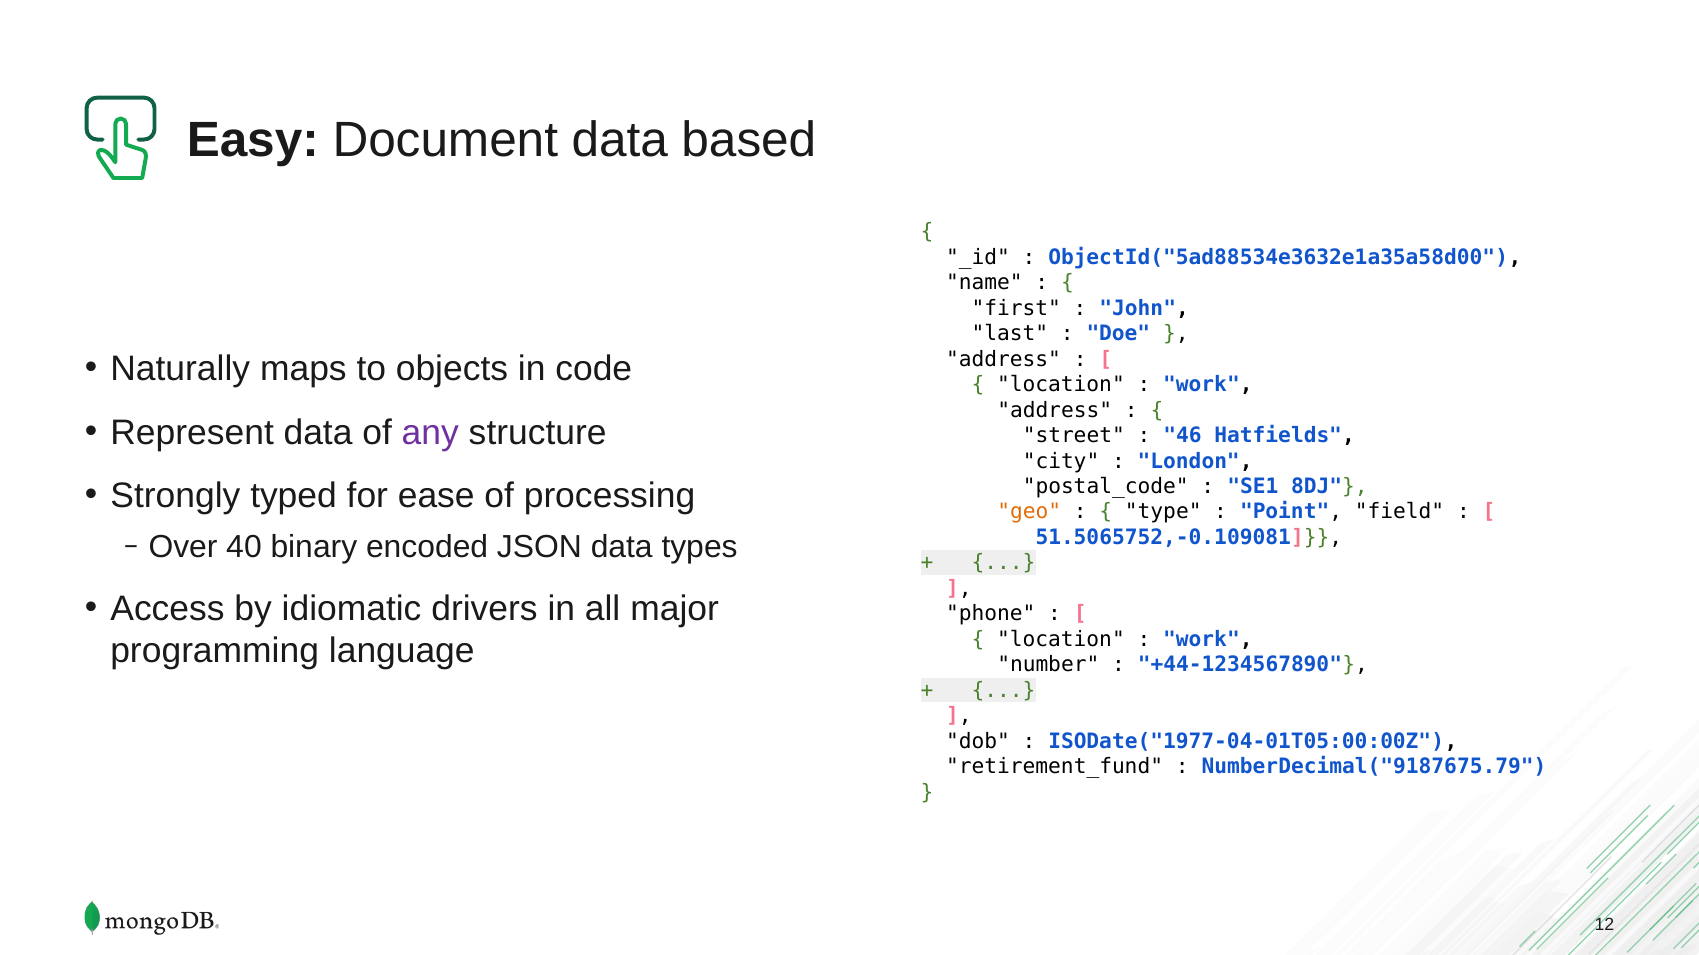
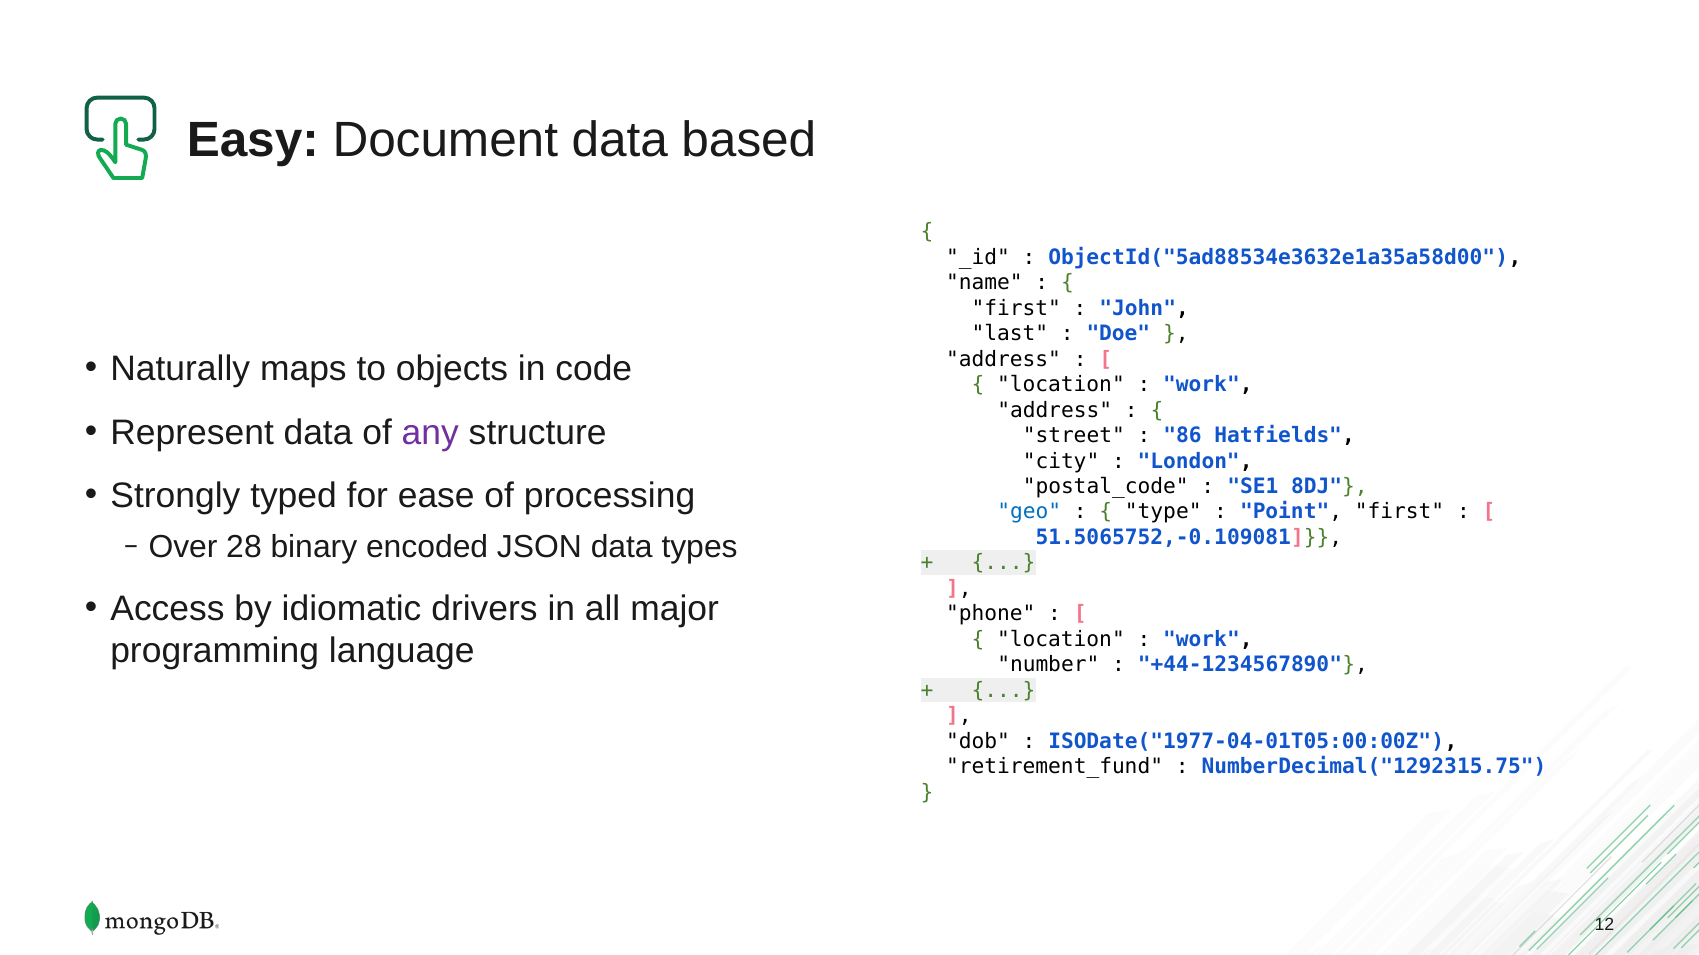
46: 46 -> 86 (1183, 436)
geo colour: orange -> blue (1029, 512)
Point field: field -> first (1400, 512)
40: 40 -> 28 (244, 547)
NumberDecimal("9187675.79: NumberDecimal("9187675.79 -> NumberDecimal("1292315.75 (1374, 767)
